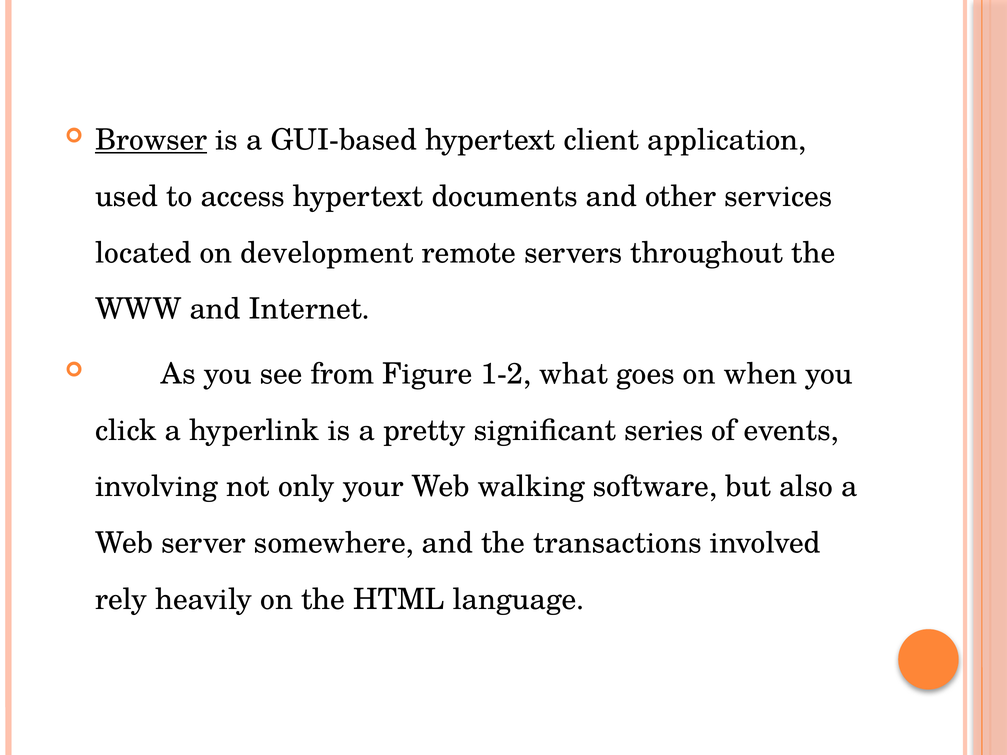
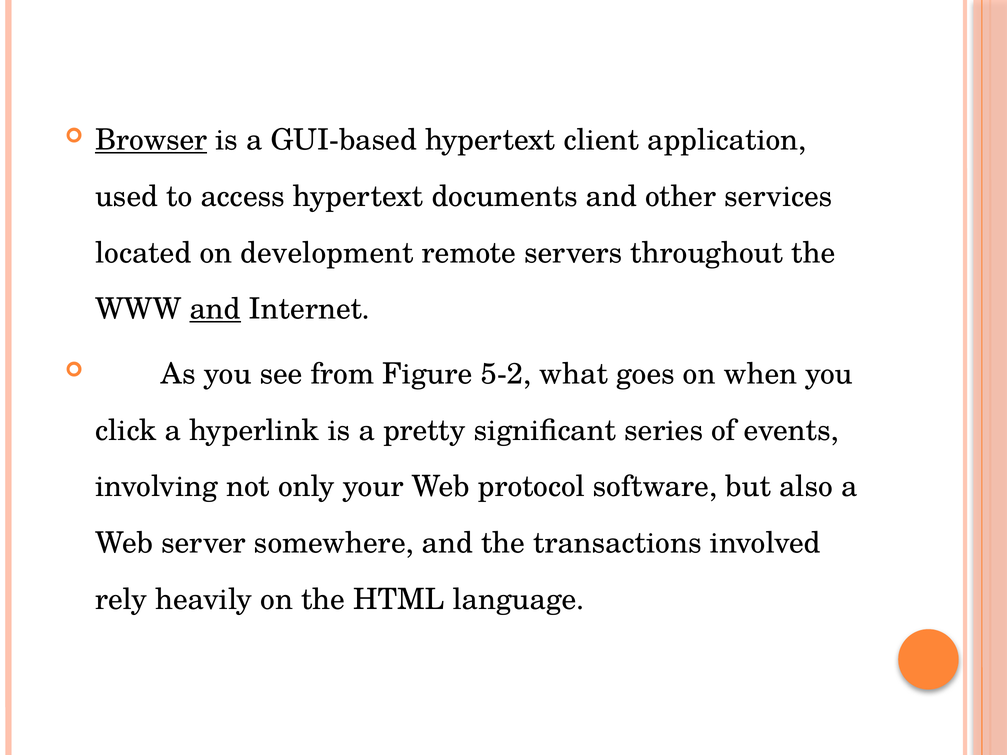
and underline: none -> present (215, 309)
1-2: 1-2 -> 5-2 (506, 374)
walking: walking -> protocol (531, 487)
